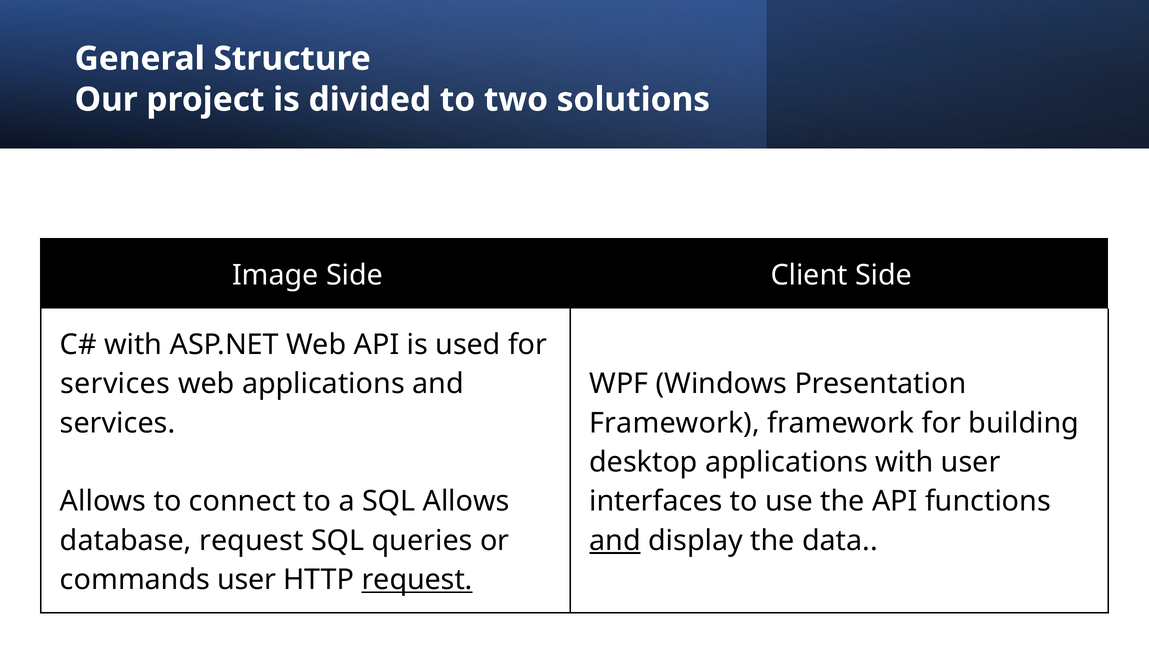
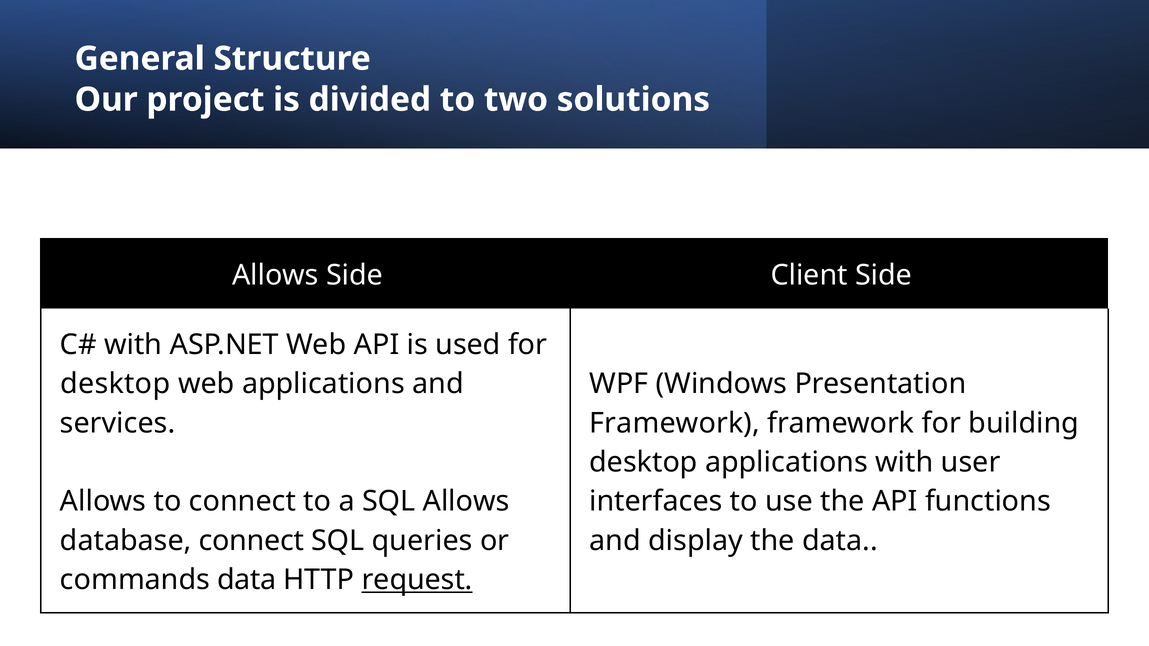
Image: Image -> Allows (275, 275)
services: services -> desktop (115, 384)
database request: request -> connect (251, 541)
and underline: present -> none (615, 541)
commands user: user -> data (247, 580)
